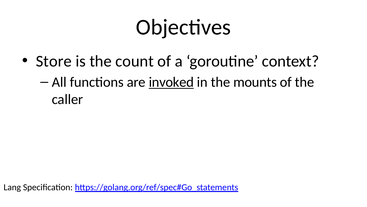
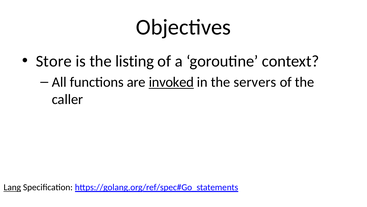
count: count -> listing (135, 61)
mounts: mounts -> servers (255, 82)
Lang underline: none -> present (12, 187)
